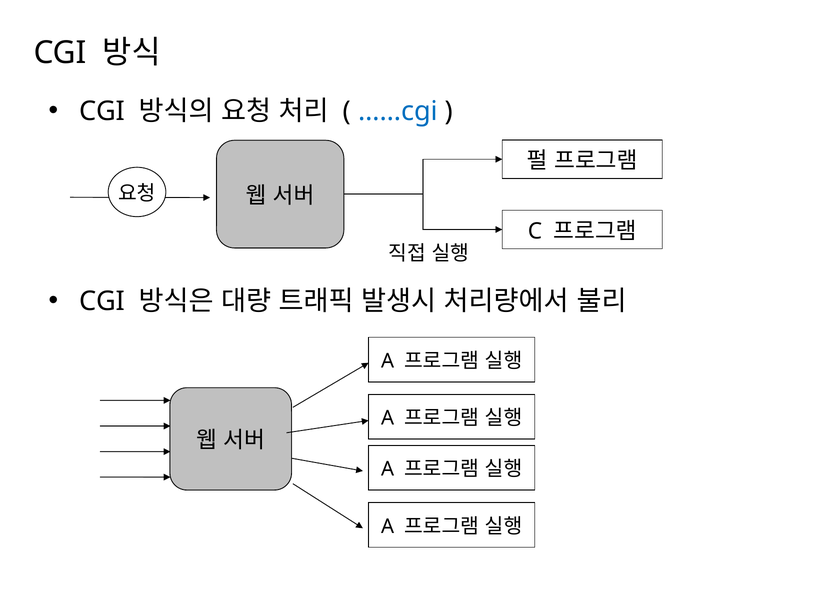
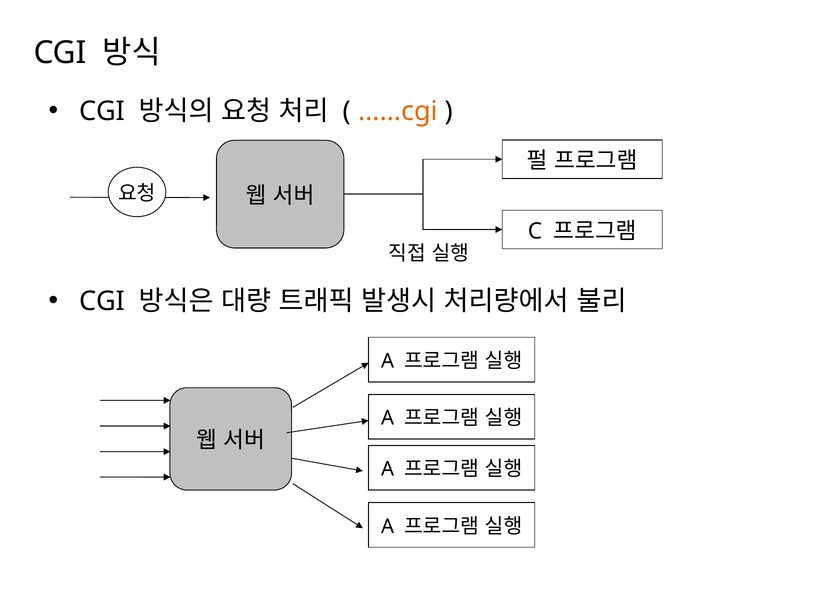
……cgi colour: blue -> orange (398, 111)
